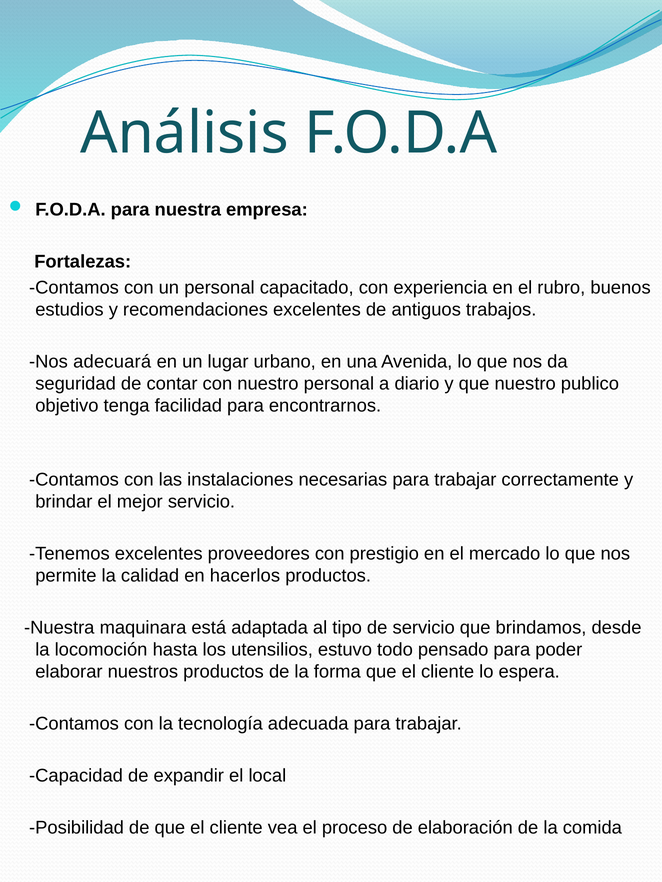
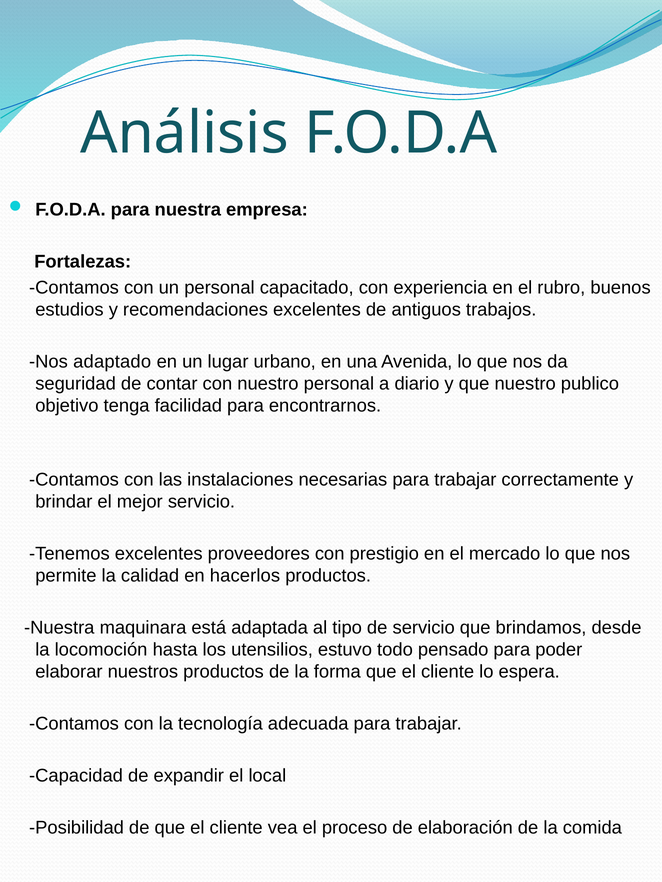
adecuará: adecuará -> adaptado (112, 362)
